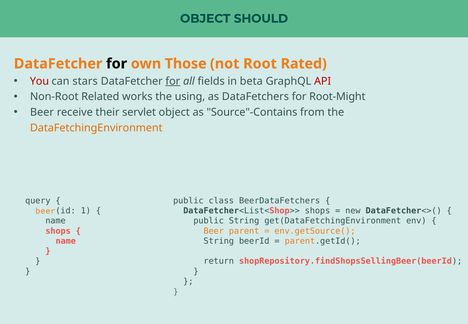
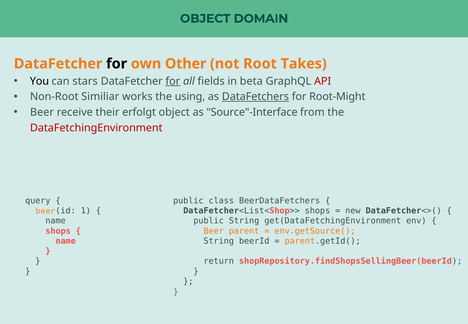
SHOULD: SHOULD -> DOMAIN (261, 19)
Those: Those -> Other (186, 64)
Rated: Rated -> Takes (304, 64)
You colour: red -> black (39, 81)
Related: Related -> Similiar (100, 97)
DataFetchers underline: none -> present (255, 97)
servlet: servlet -> erfolgt (139, 112)
Source"-Contains: Source"-Contains -> Source"-Interface (252, 112)
DataFetchingEnvironment colour: orange -> red (96, 128)
